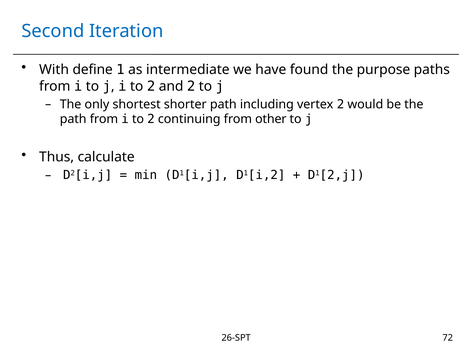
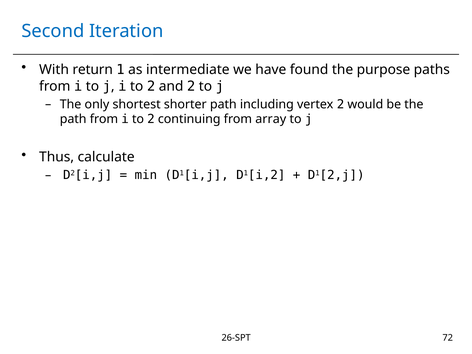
define: define -> return (93, 70)
other: other -> array (271, 119)
